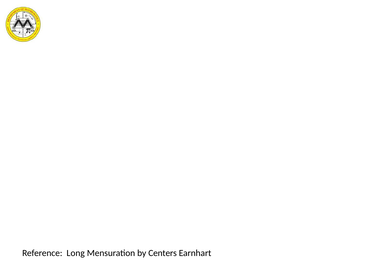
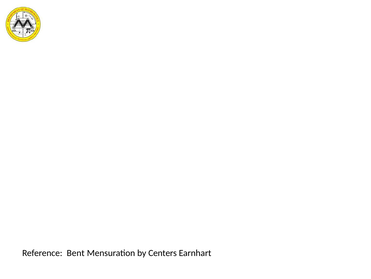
Long: Long -> Bent (76, 252)
